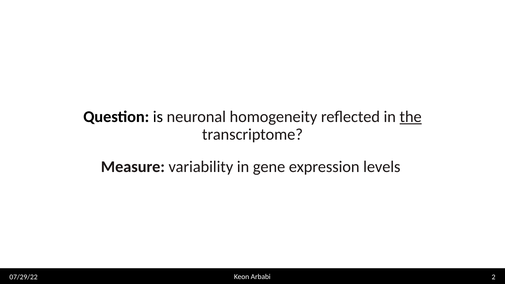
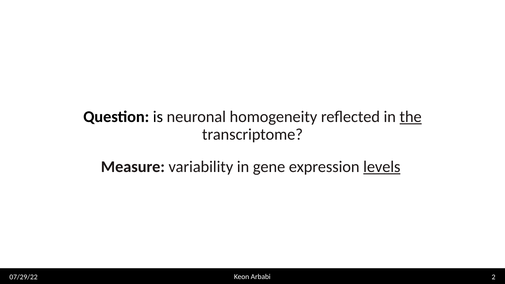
levels underline: none -> present (382, 167)
